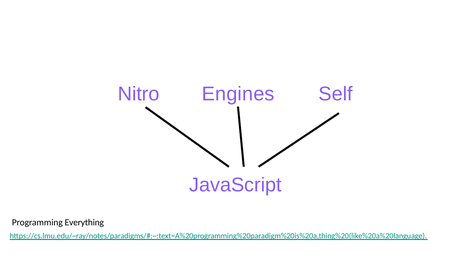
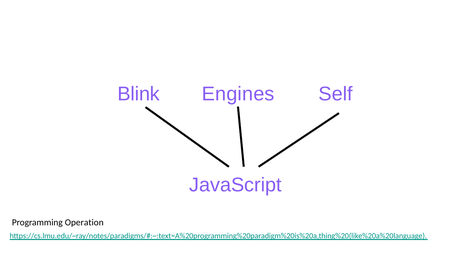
Nitro: Nitro -> Blink (139, 94)
Everything: Everything -> Operation (84, 222)
